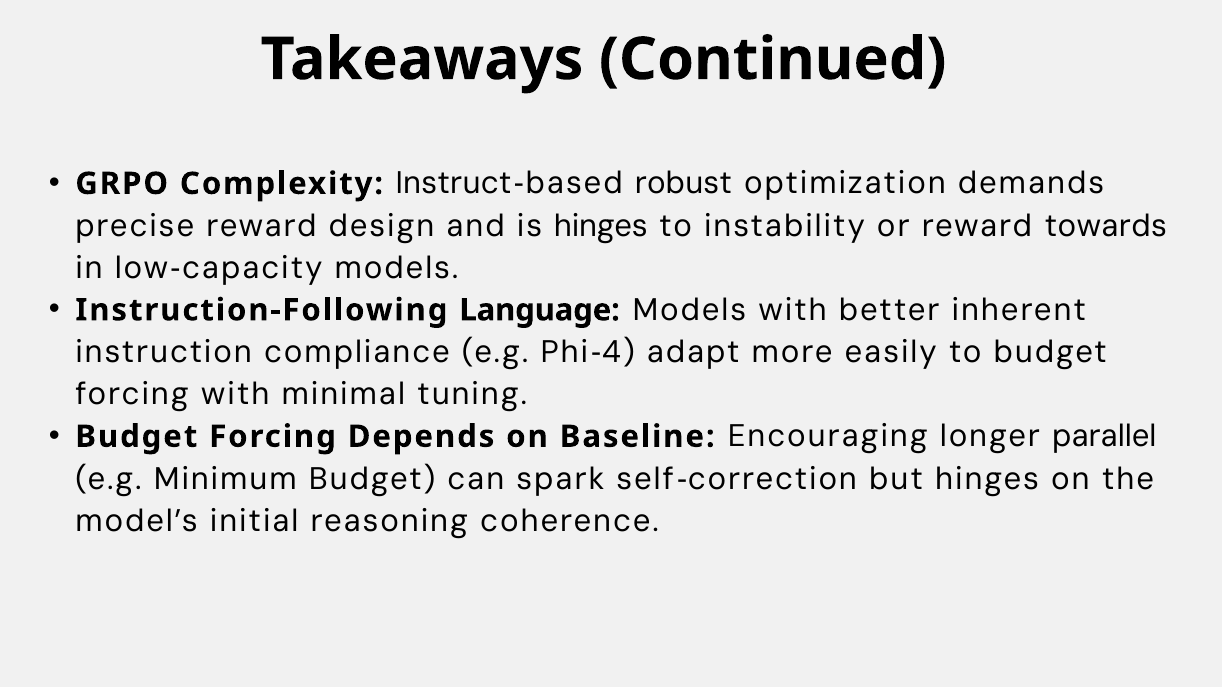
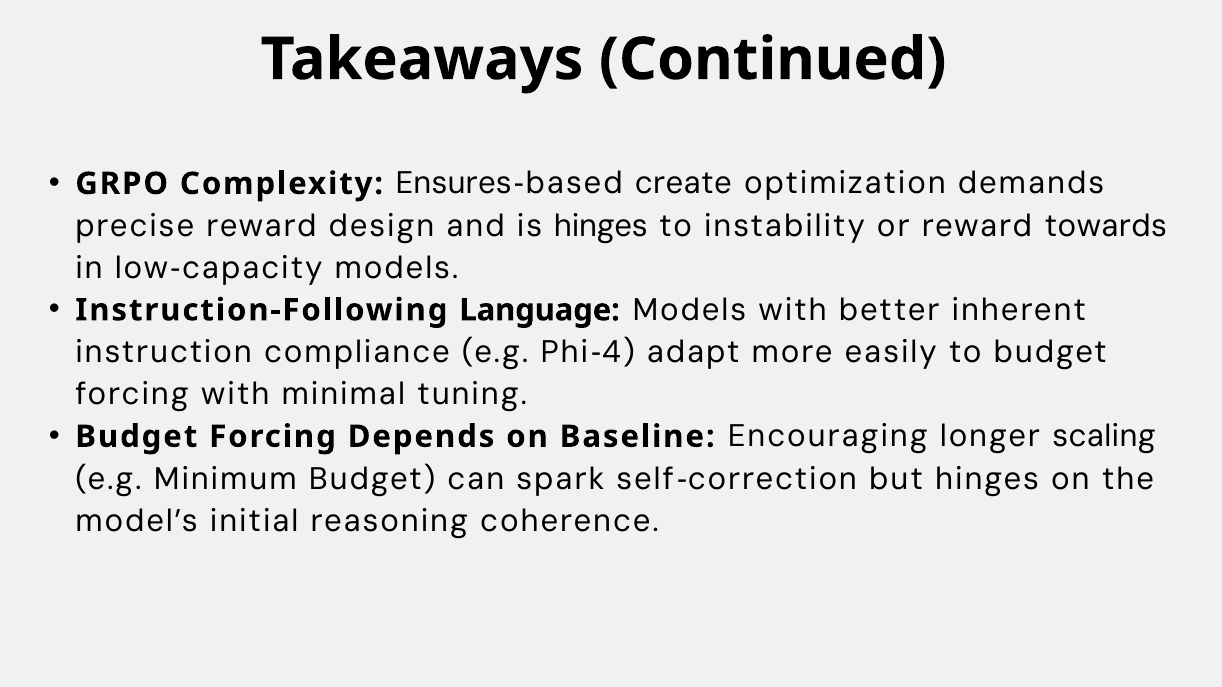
Instruct: Instruct -> Ensures (454, 184)
robust: robust -> create (683, 184)
parallel: parallel -> scaling (1104, 437)
